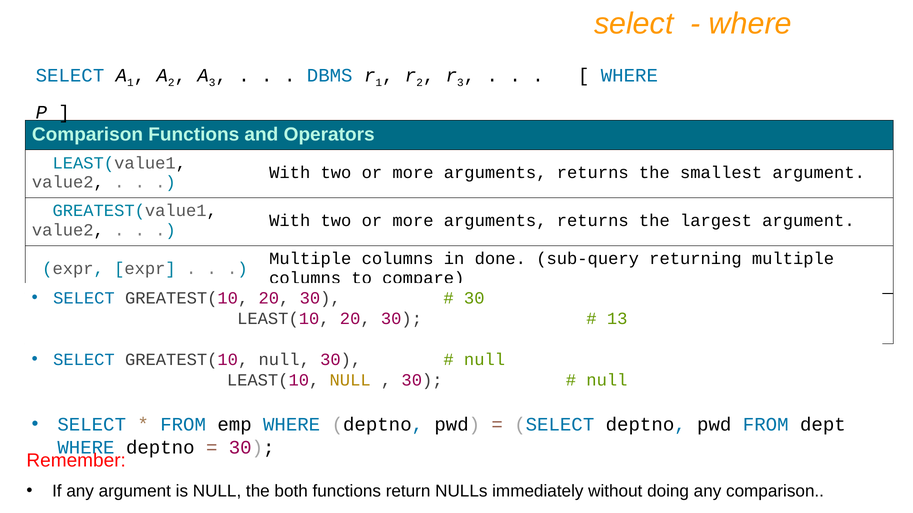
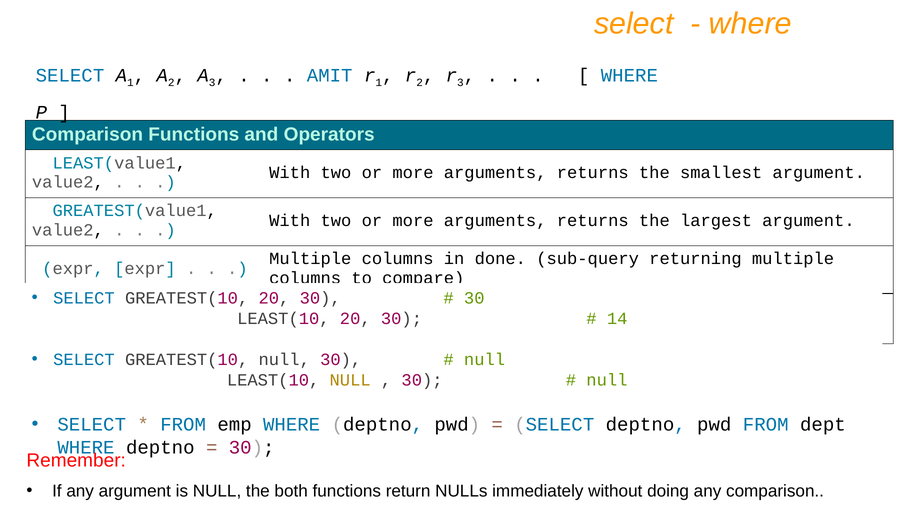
DBMS: DBMS -> AMIT (330, 75)
13: 13 -> 14 (617, 319)
